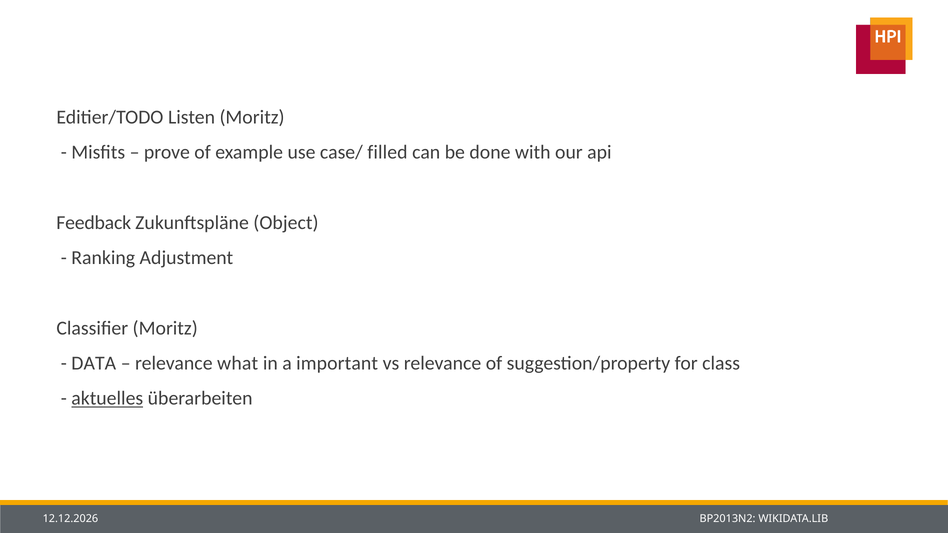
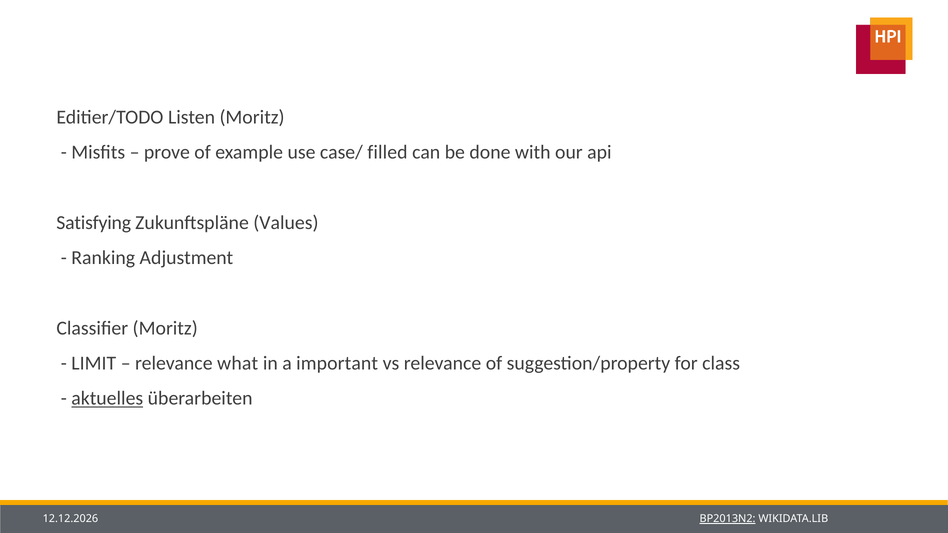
Feedback: Feedback -> Satisfying (94, 223)
Object: Object -> Values (286, 223)
DATA: DATA -> LIMIT (94, 363)
BP2013N2 underline: none -> present (728, 519)
